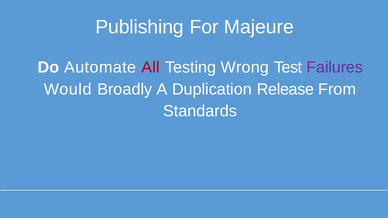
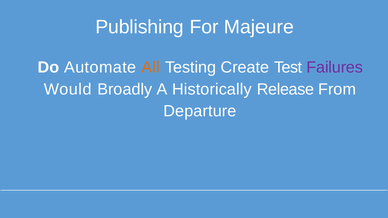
All colour: red -> orange (151, 67)
Wrong: Wrong -> Create (245, 67)
Duplication: Duplication -> Historically (212, 89)
Standards: Standards -> Departure (200, 111)
